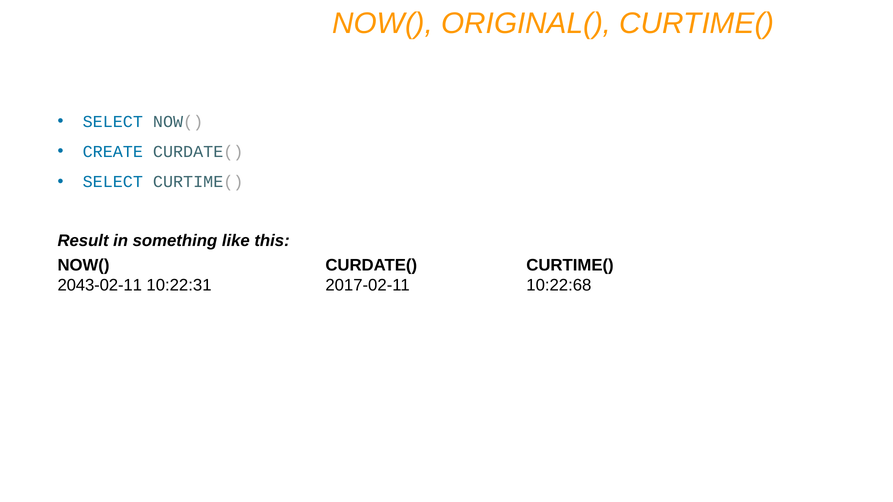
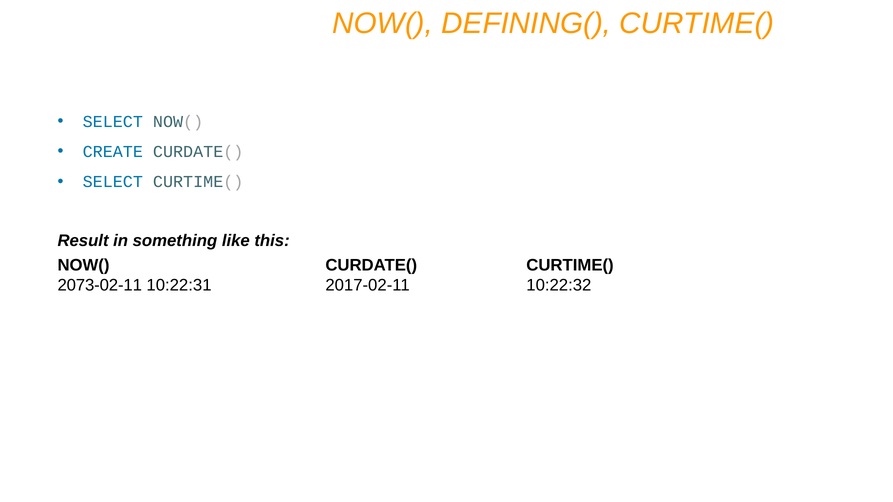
ORIGINAL(: ORIGINAL( -> DEFINING( (526, 23)
2043-02-11: 2043-02-11 -> 2073-02-11 (100, 286)
10:22:68: 10:22:68 -> 10:22:32 (559, 286)
